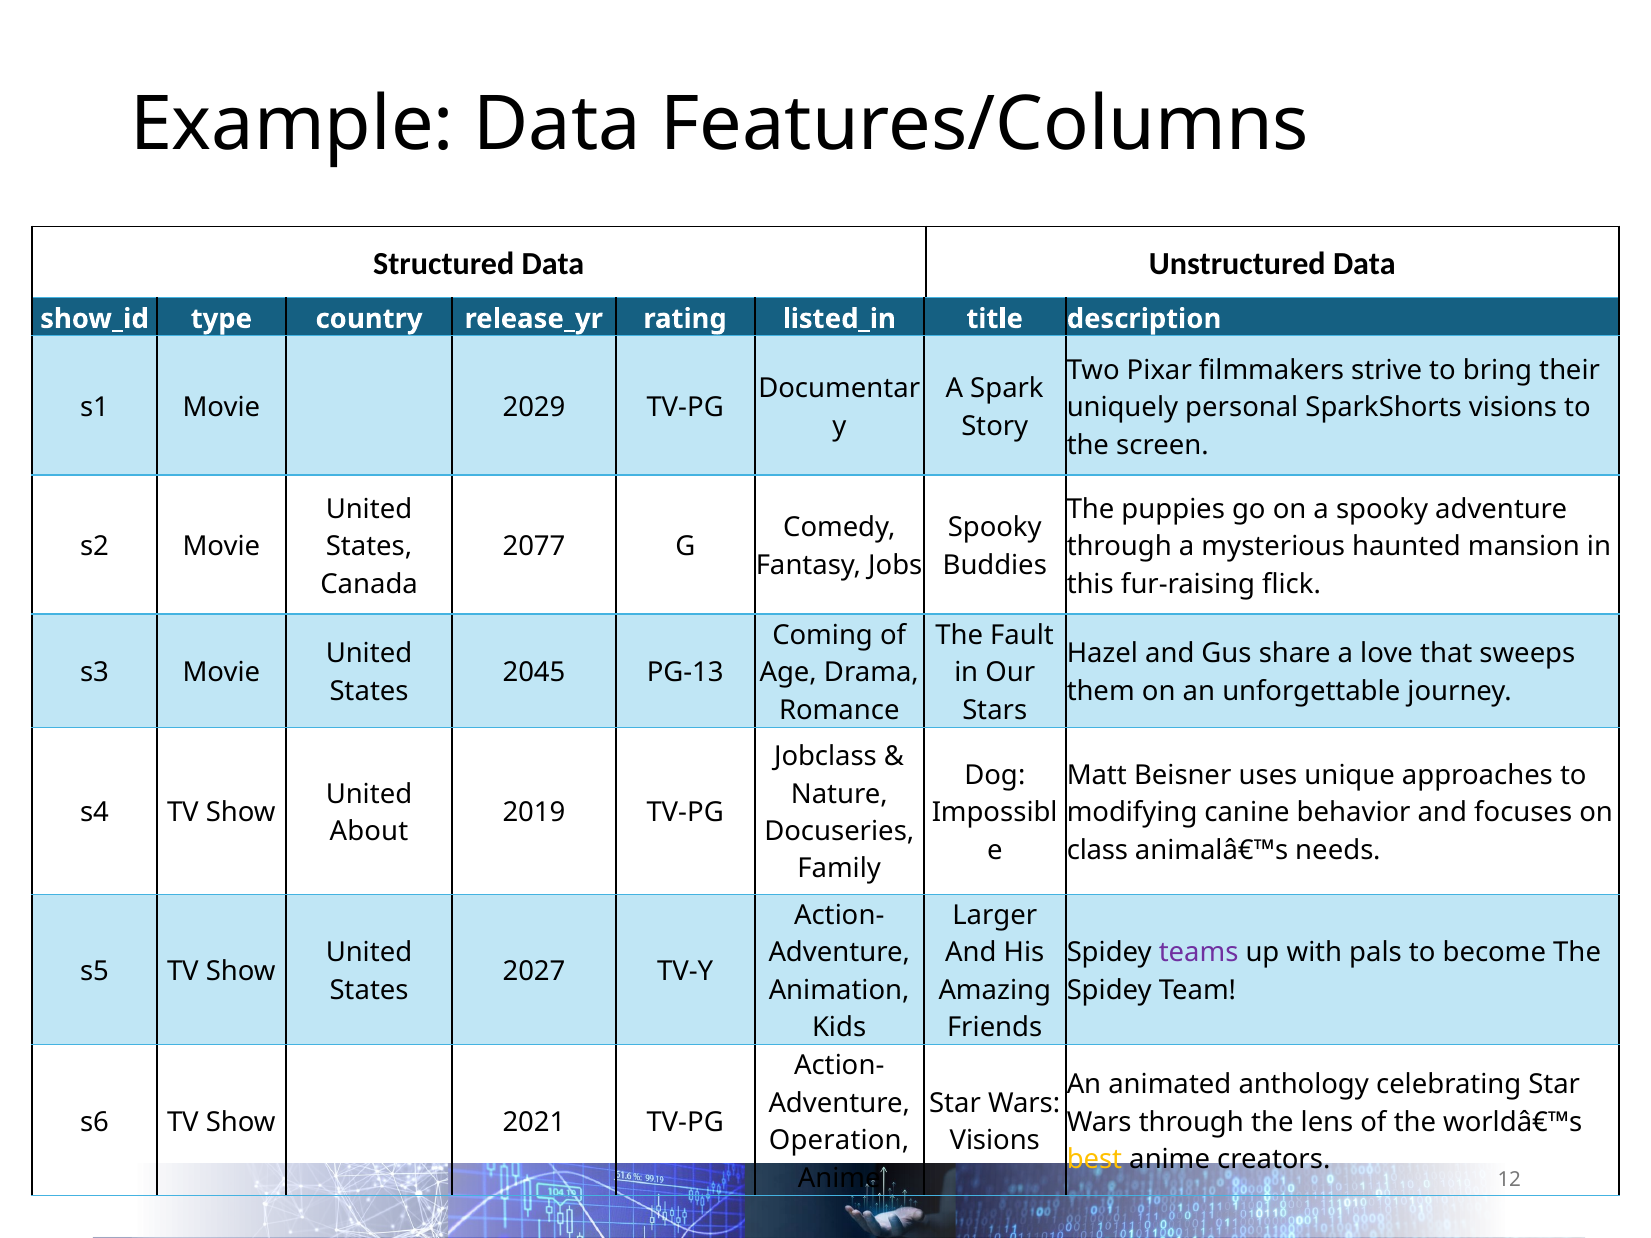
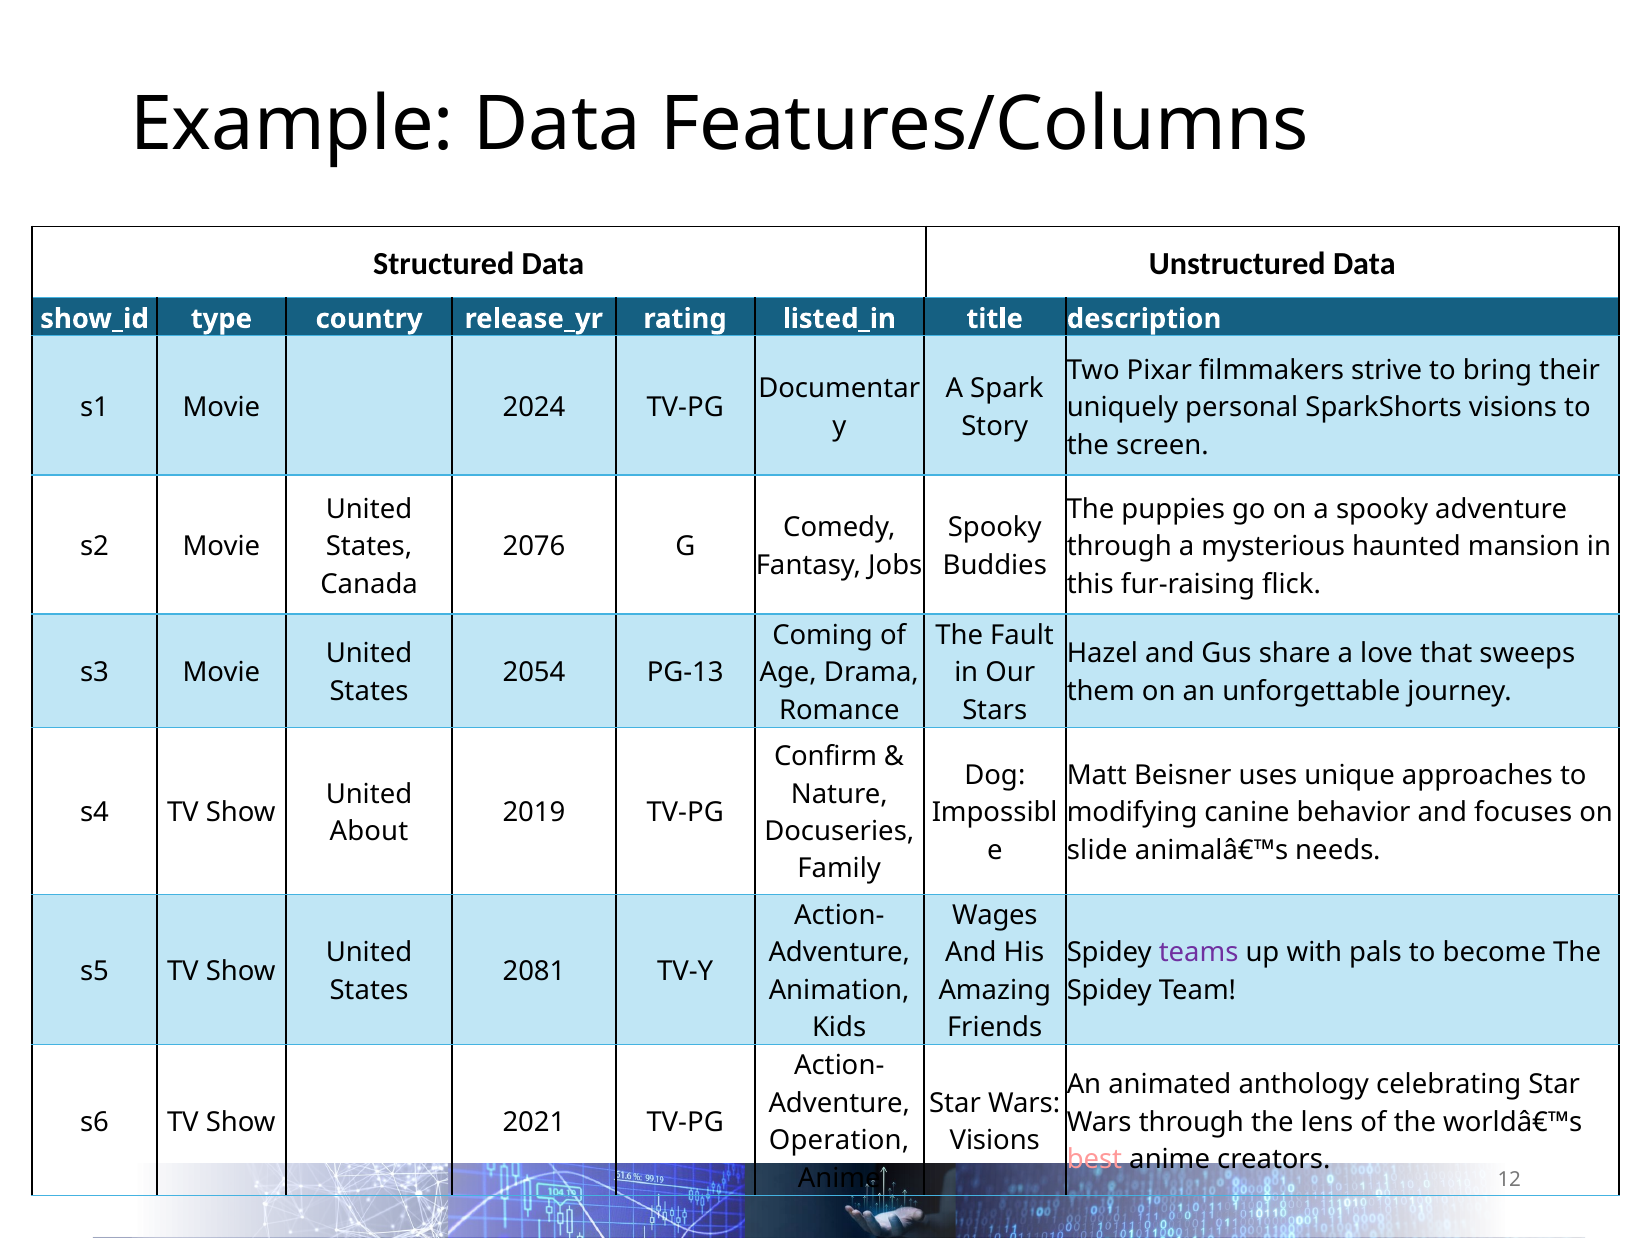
2029: 2029 -> 2024 (534, 408)
2077: 2077 -> 2076 (534, 547)
2045: 2045 -> 2054 (534, 673)
Jobclass: Jobclass -> Confirm (826, 757)
class: class -> slide (1097, 850)
Larger: Larger -> Wages (995, 915)
2027: 2027 -> 2081 (534, 972)
best colour: yellow -> pink (1094, 1160)
